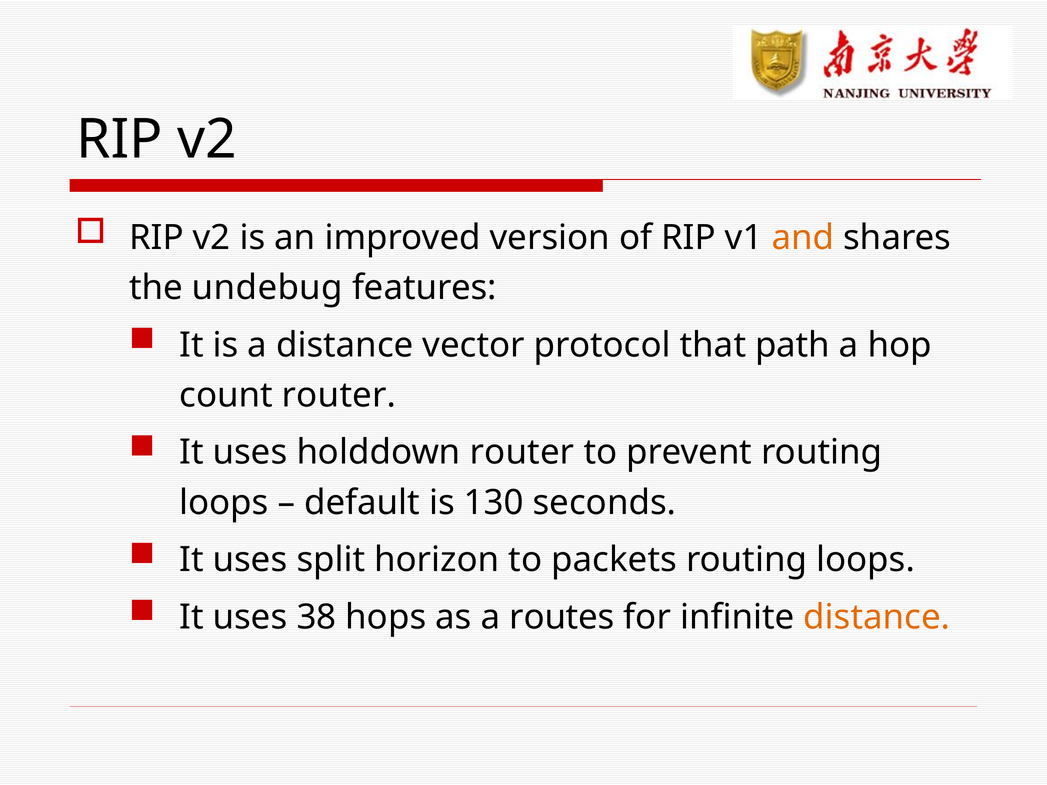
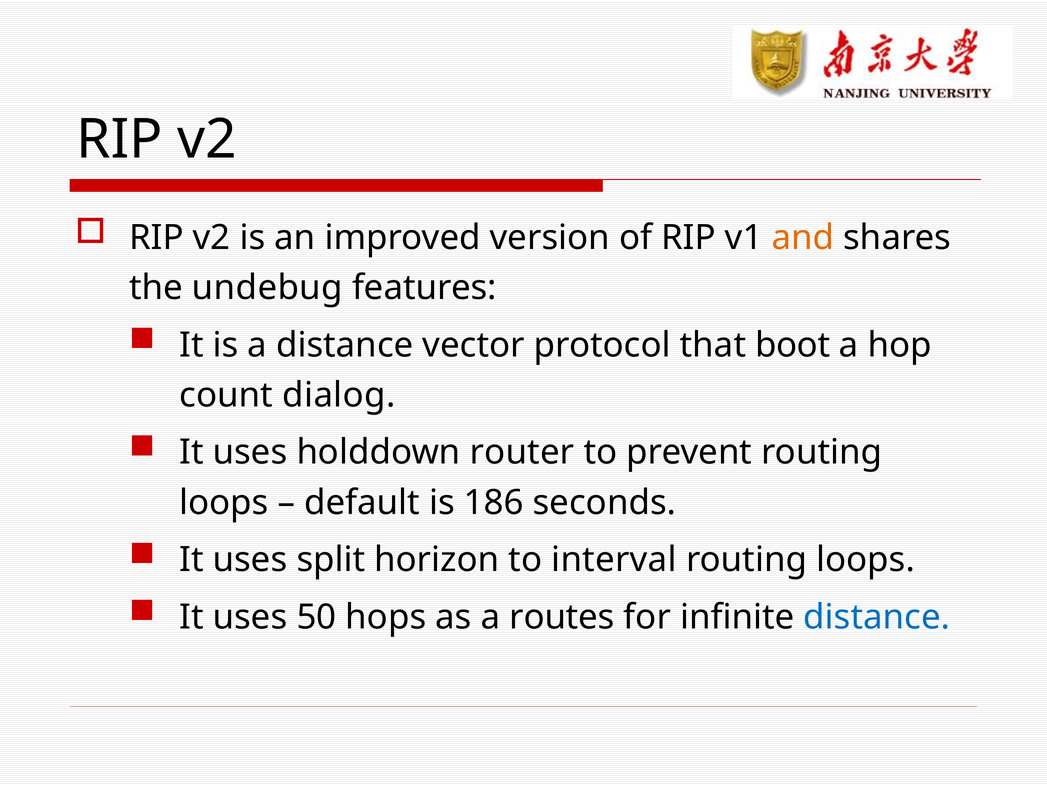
path: path -> boot (793, 345)
count router: router -> dialog (339, 395)
130: 130 -> 186 (494, 503)
packets: packets -> interval (614, 560)
38: 38 -> 50 (316, 617)
distance colour: orange -> blue (877, 617)
